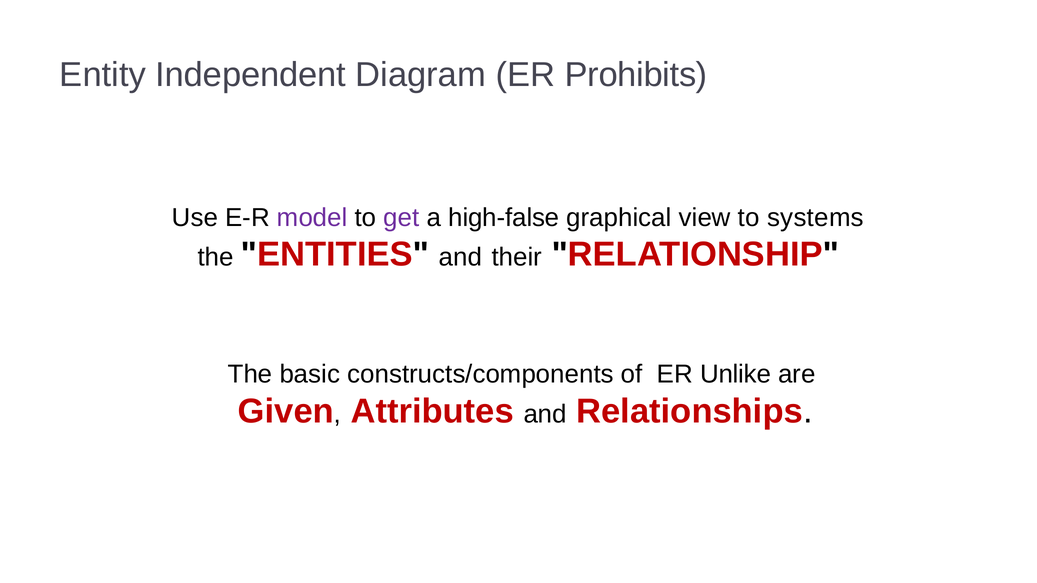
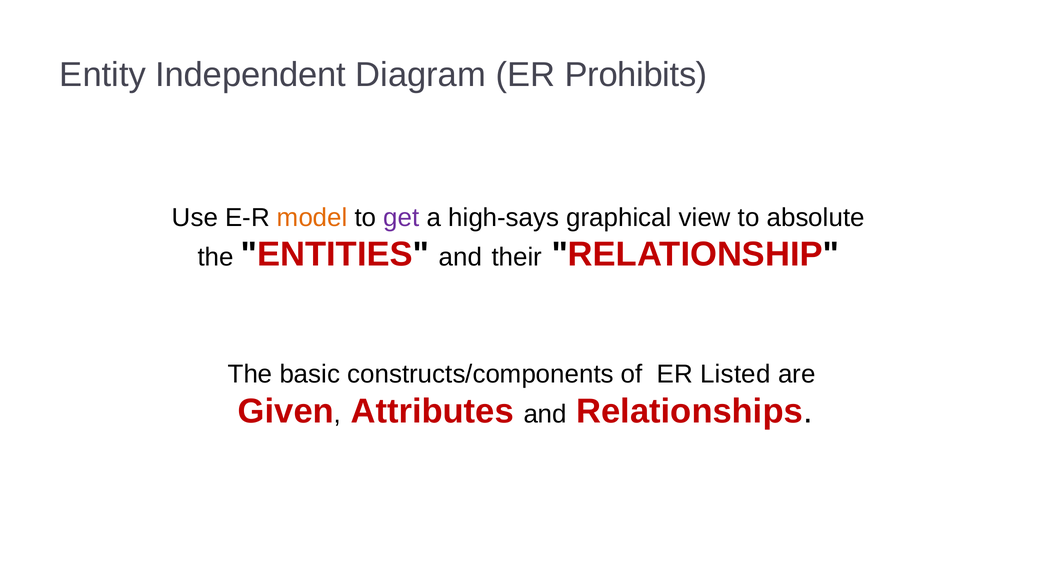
model colour: purple -> orange (312, 218)
high-false: high-false -> high-says (504, 218)
systems: systems -> absolute (816, 218)
Unlike: Unlike -> Listed (735, 374)
